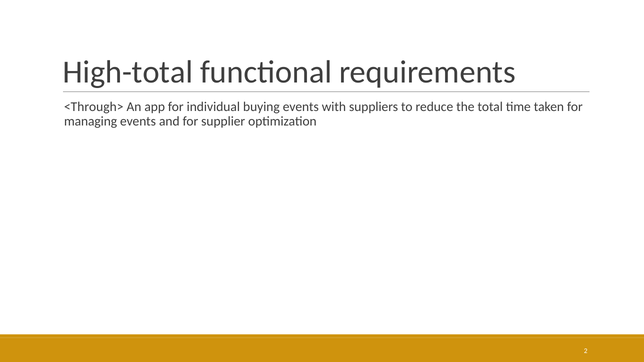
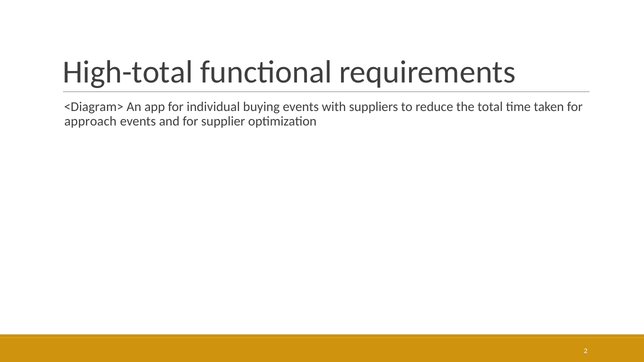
<Through>: <Through> -> <Diagram> (94, 107)
managing: managing -> approach (90, 122)
